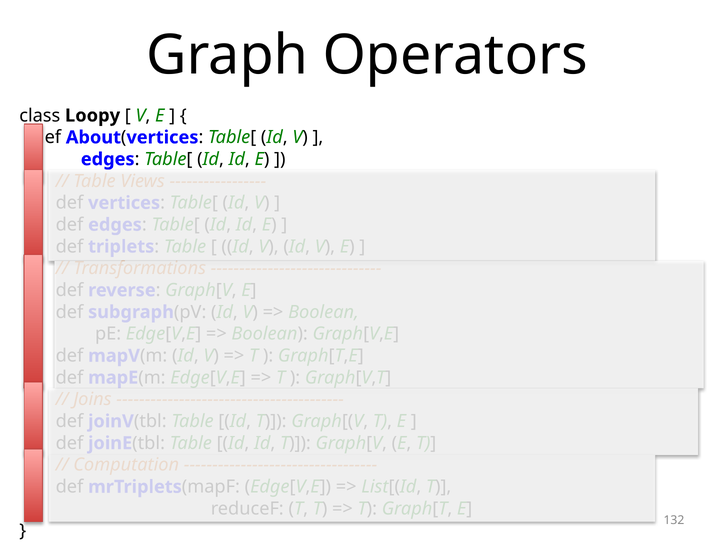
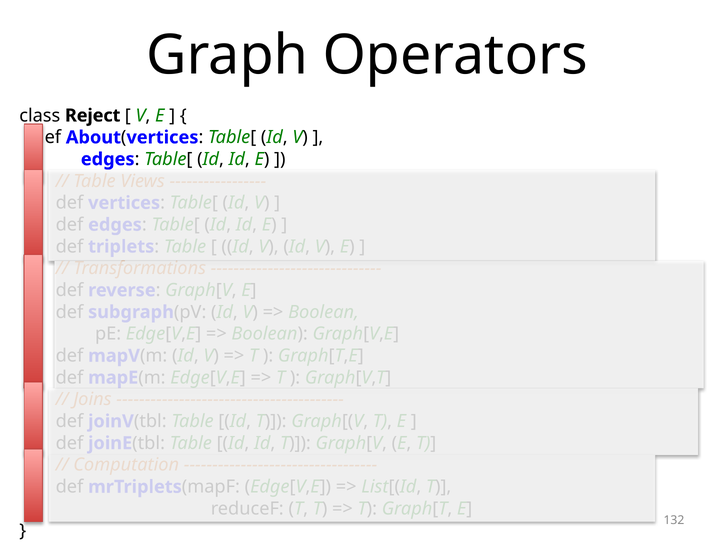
Loopy: Loopy -> Reject (93, 116)
